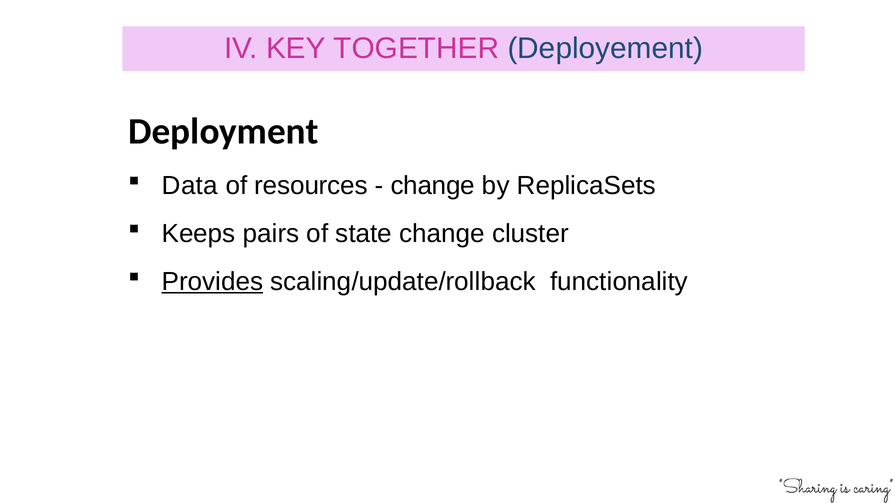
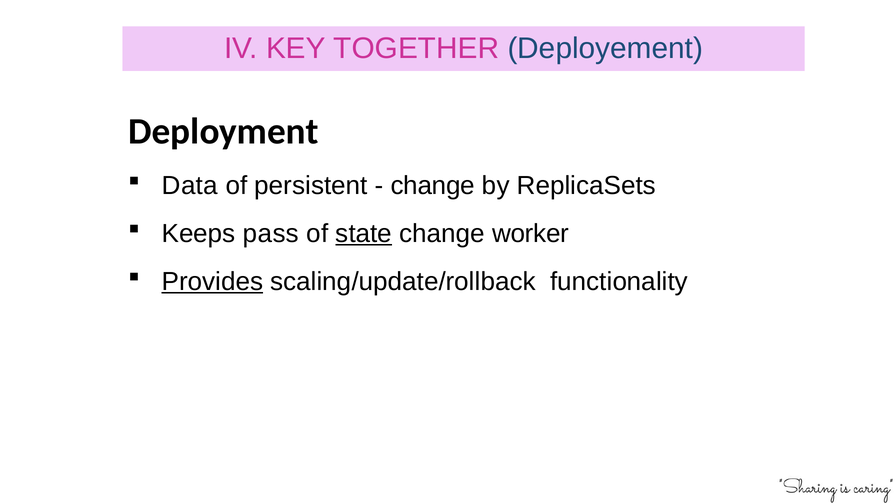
resources: resources -> persistent (311, 186)
pairs: pairs -> pass (271, 234)
state underline: none -> present (364, 234)
cluster: cluster -> worker (531, 234)
